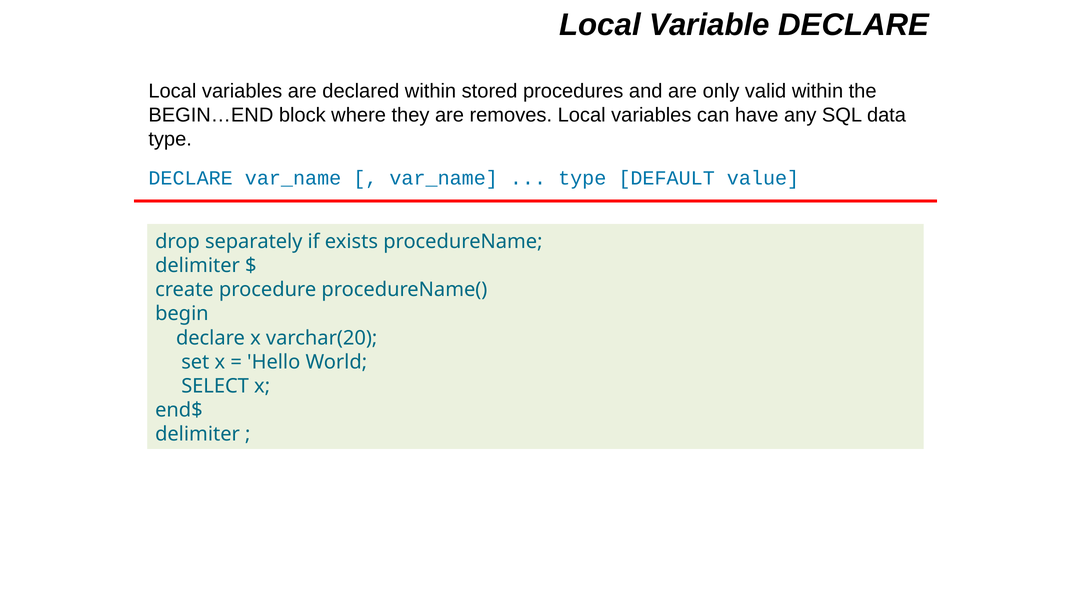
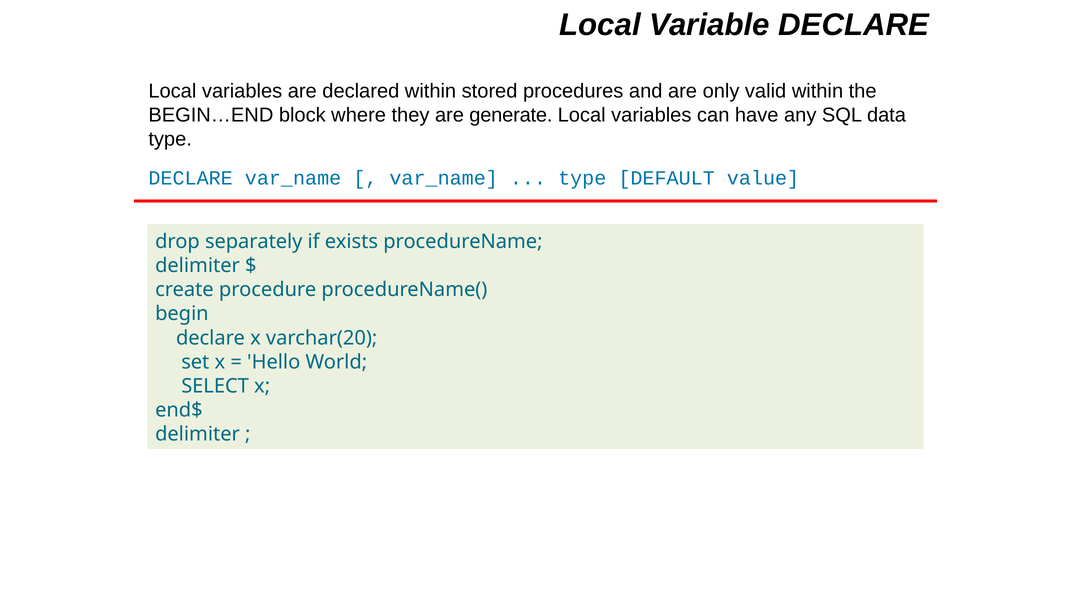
removes: removes -> generate (511, 115)
